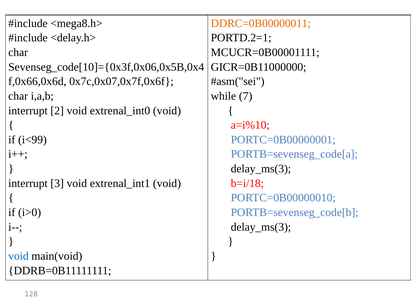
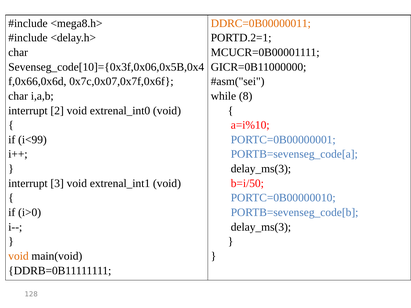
7: 7 -> 8 (246, 96)
b=i/18: b=i/18 -> b=i/50 (247, 183)
void colour: blue -> orange (18, 256)
